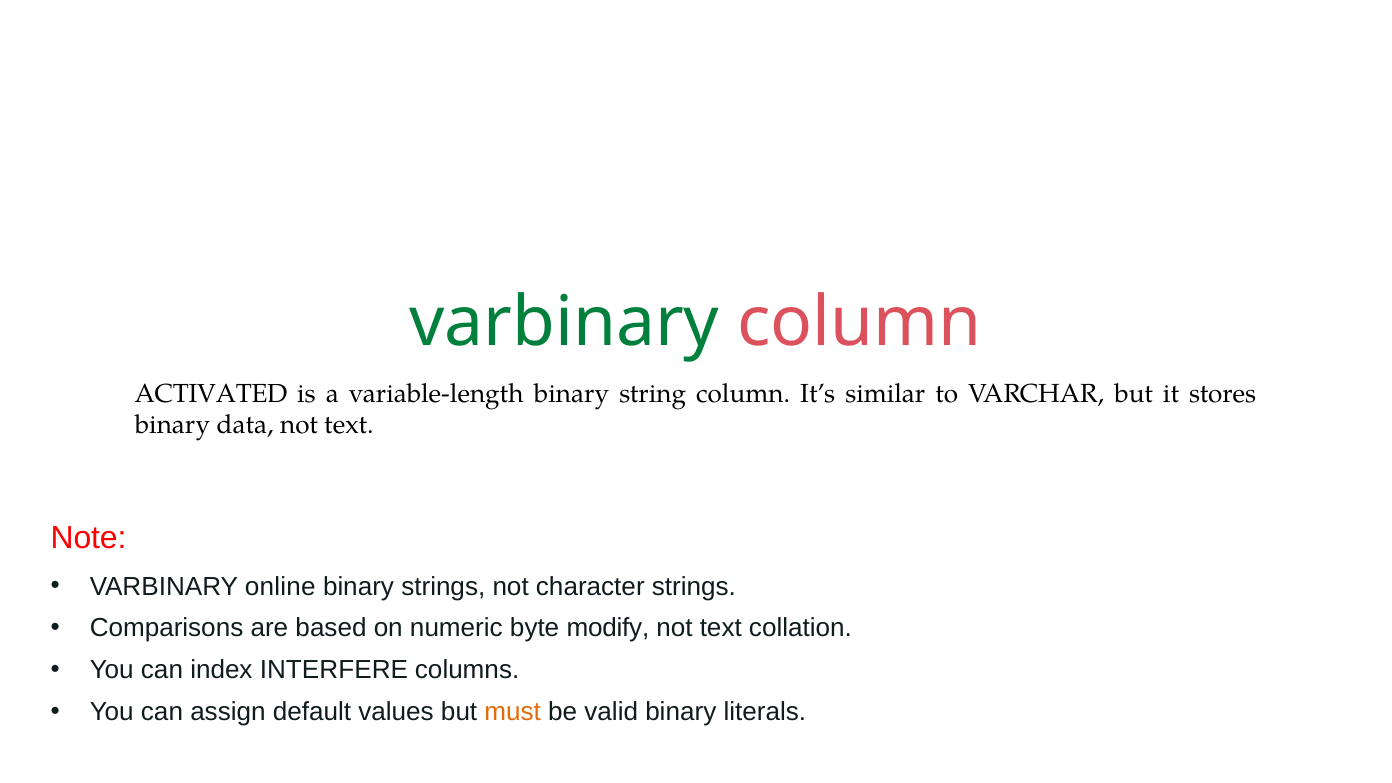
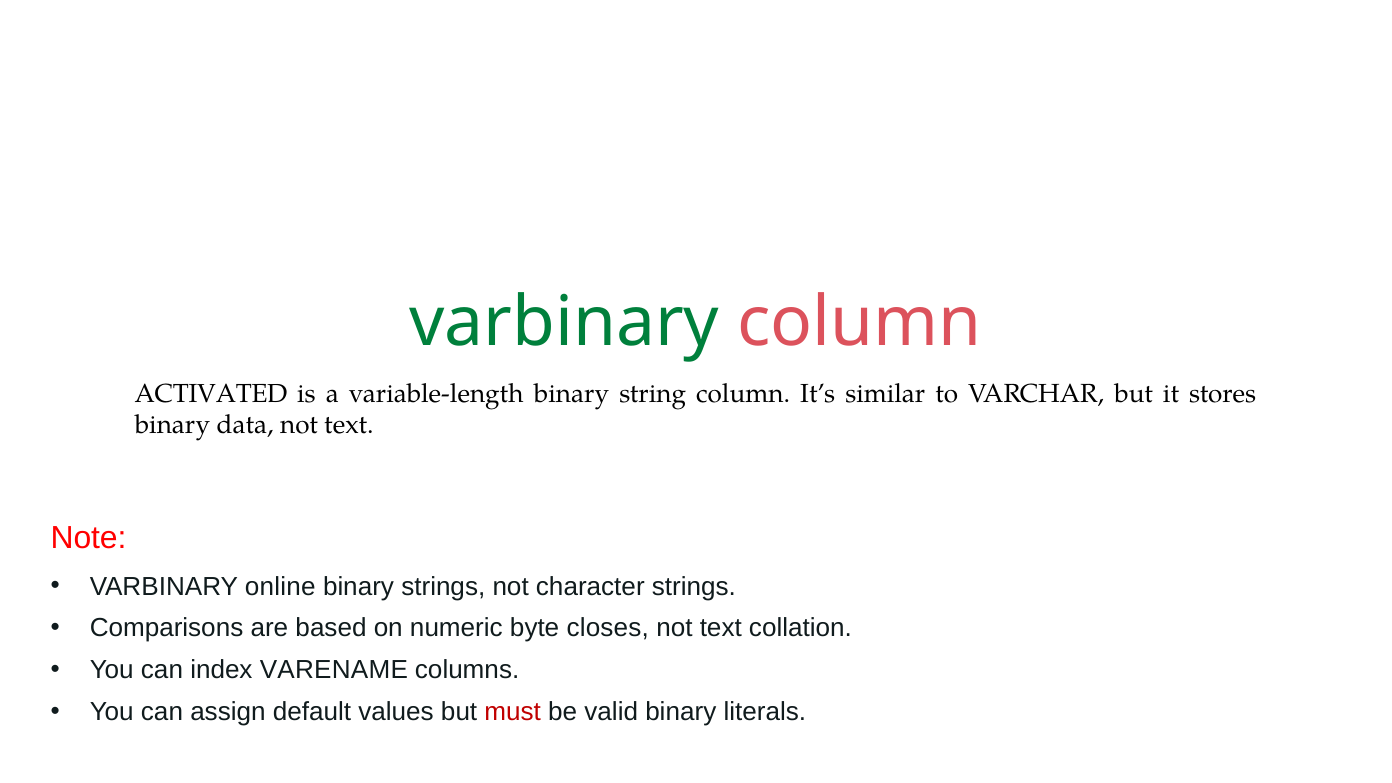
modify: modify -> closes (608, 628)
INTERFERE: INTERFERE -> VARENAME (334, 670)
must colour: orange -> red (513, 712)
